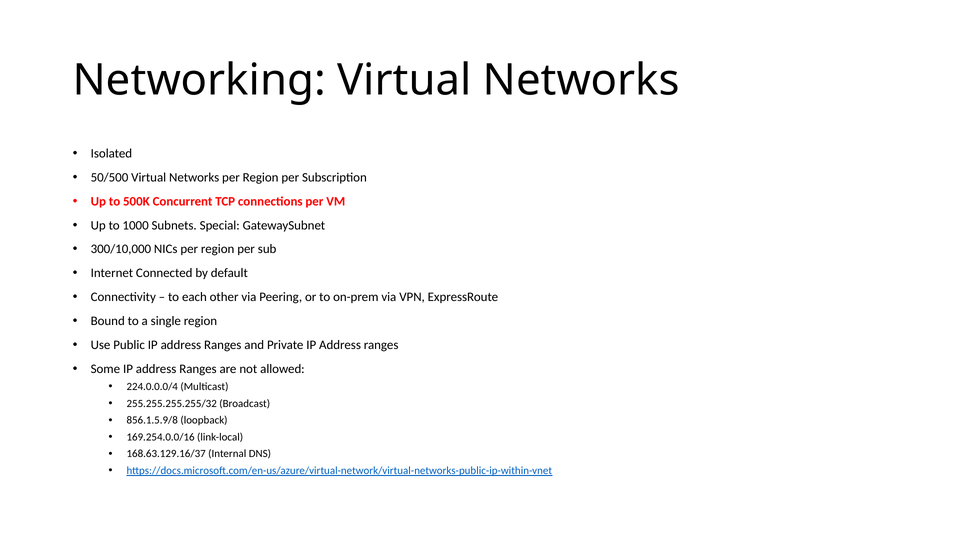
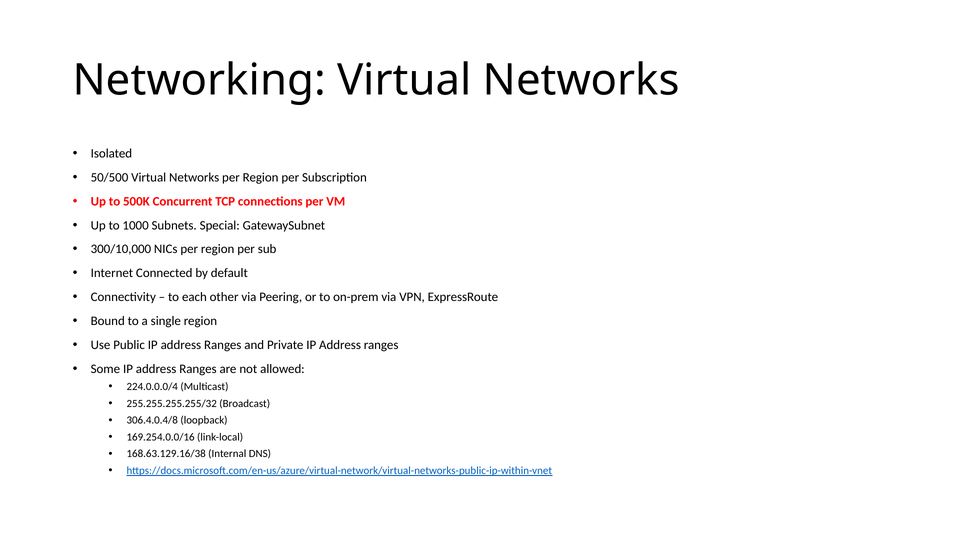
856.1.5.9/8: 856.1.5.9/8 -> 306.4.0.4/8 (152, 420)
168.63.129.16/37: 168.63.129.16/37 -> 168.63.129.16/38 (166, 454)
